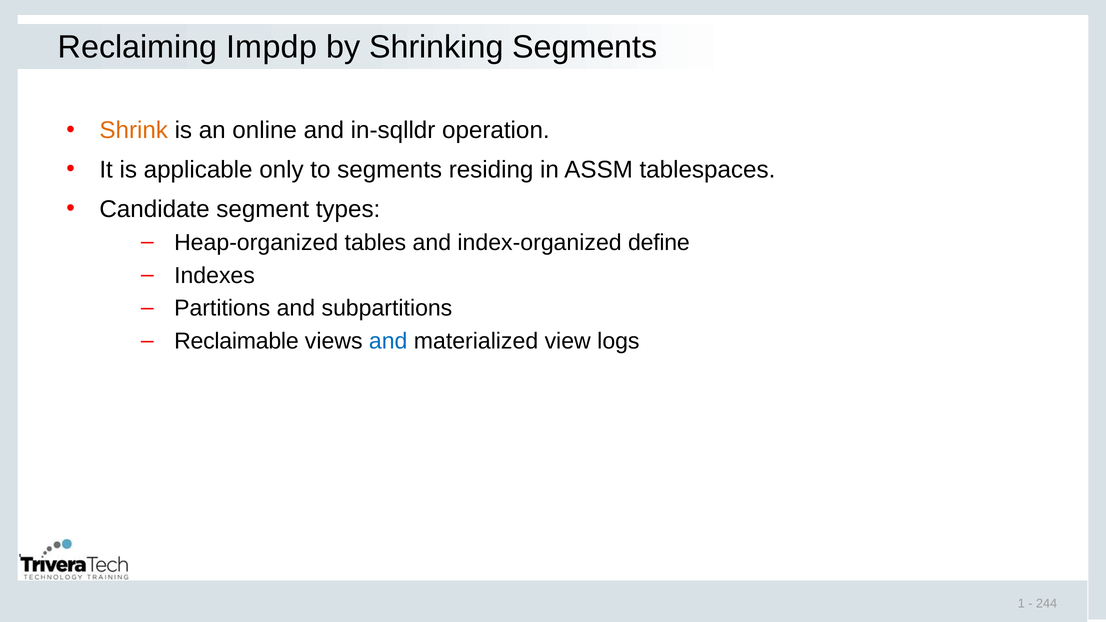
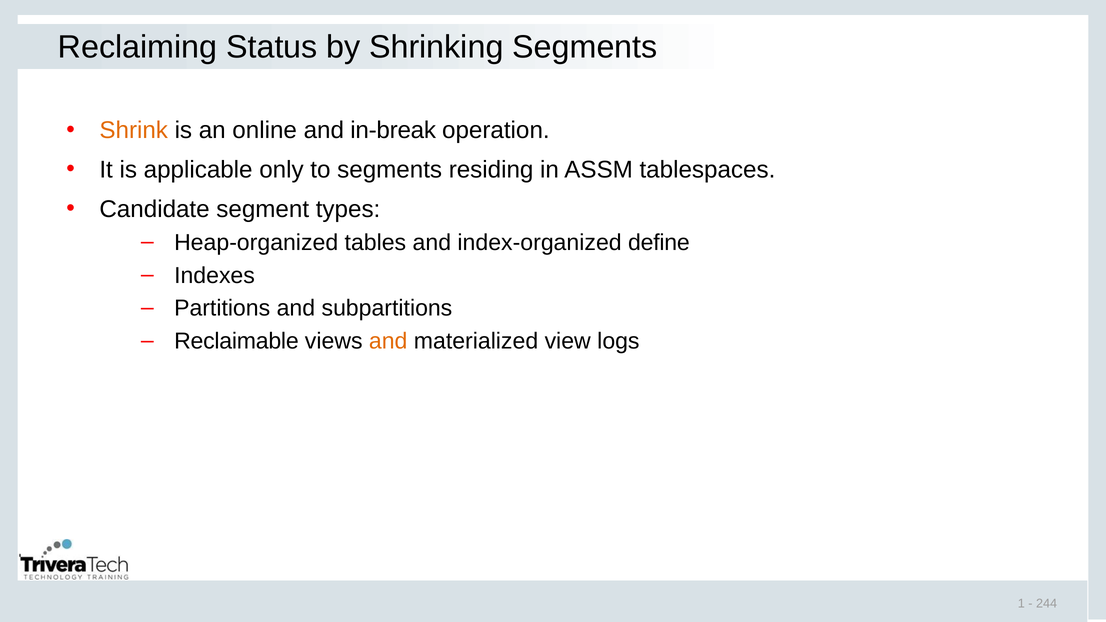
Impdp: Impdp -> Status (272, 47)
in-sqlldr: in-sqlldr -> in-break (393, 130)
and colour: blue -> orange (388, 341)
